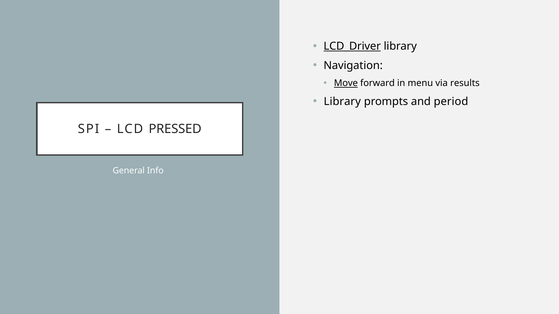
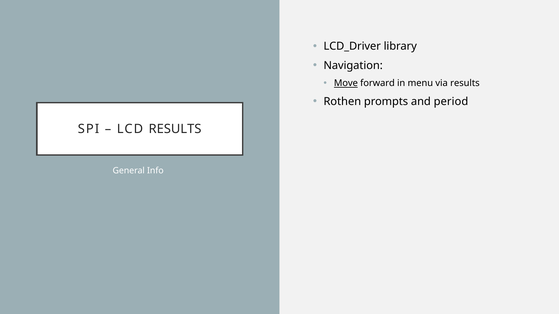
LCD_Driver underline: present -> none (352, 46)
Library: Library -> Rothen (342, 102)
LCD PRESSED: PRESSED -> RESULTS (175, 129)
